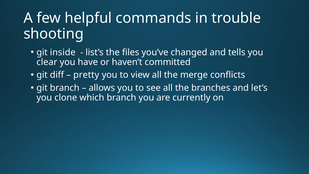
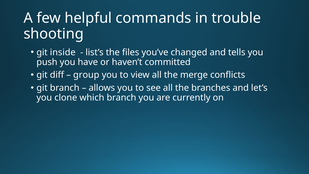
clear: clear -> push (47, 62)
pretty: pretty -> group (86, 75)
